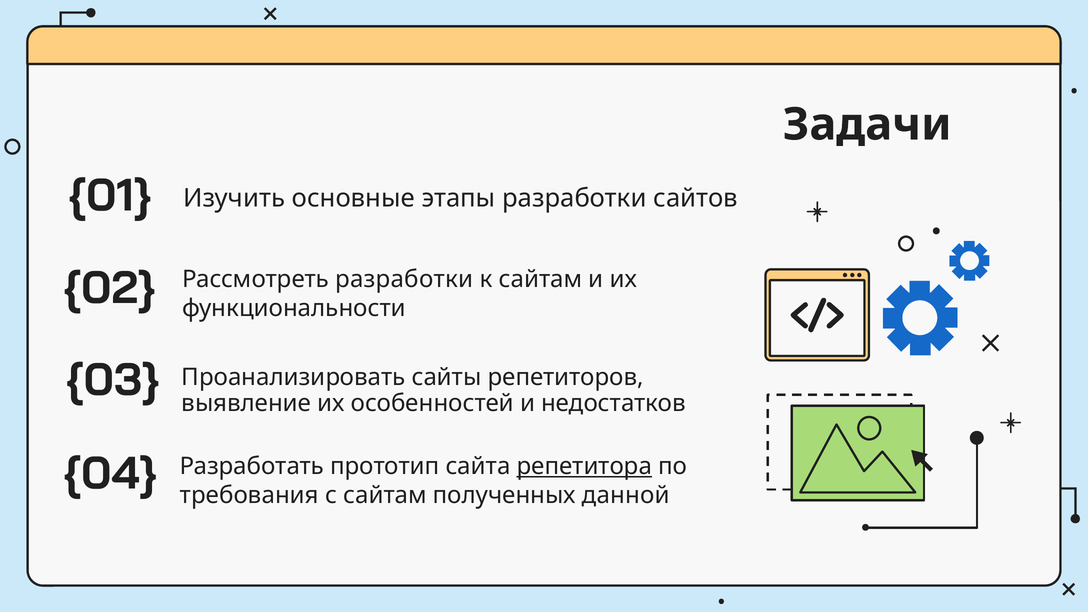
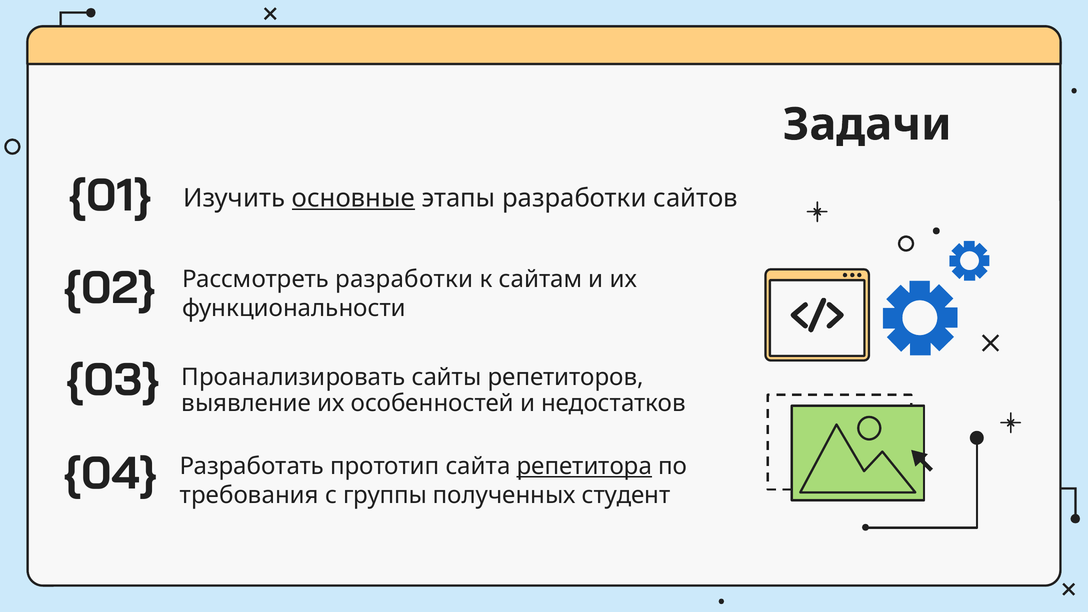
основные underline: none -> present (353, 198)
с сайтам: сайтам -> группы (385, 495)
данной: данной -> студент (626, 495)
